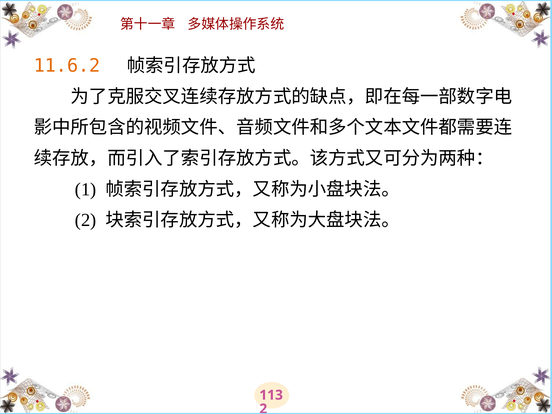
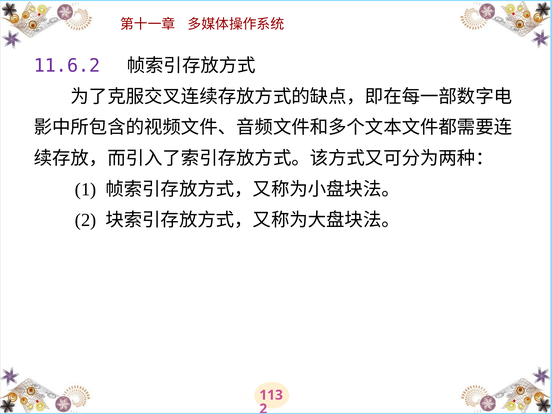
11.6.2 colour: orange -> purple (67, 66)
